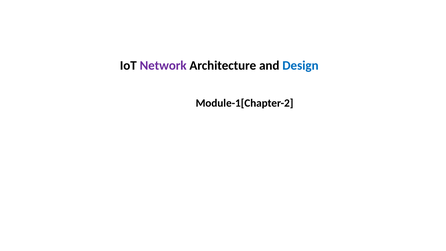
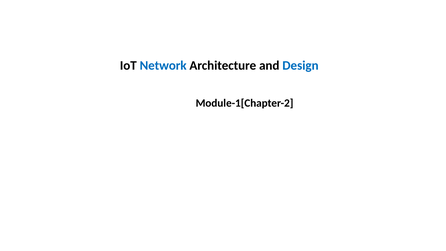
Network colour: purple -> blue (163, 65)
